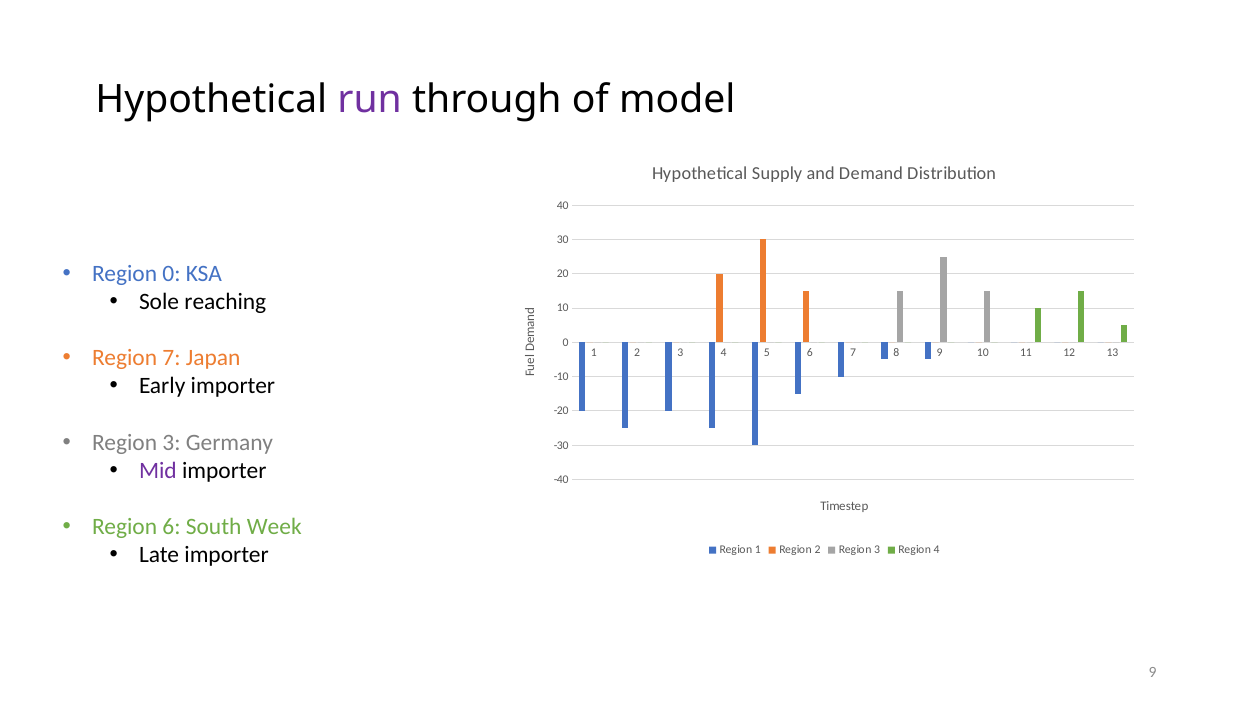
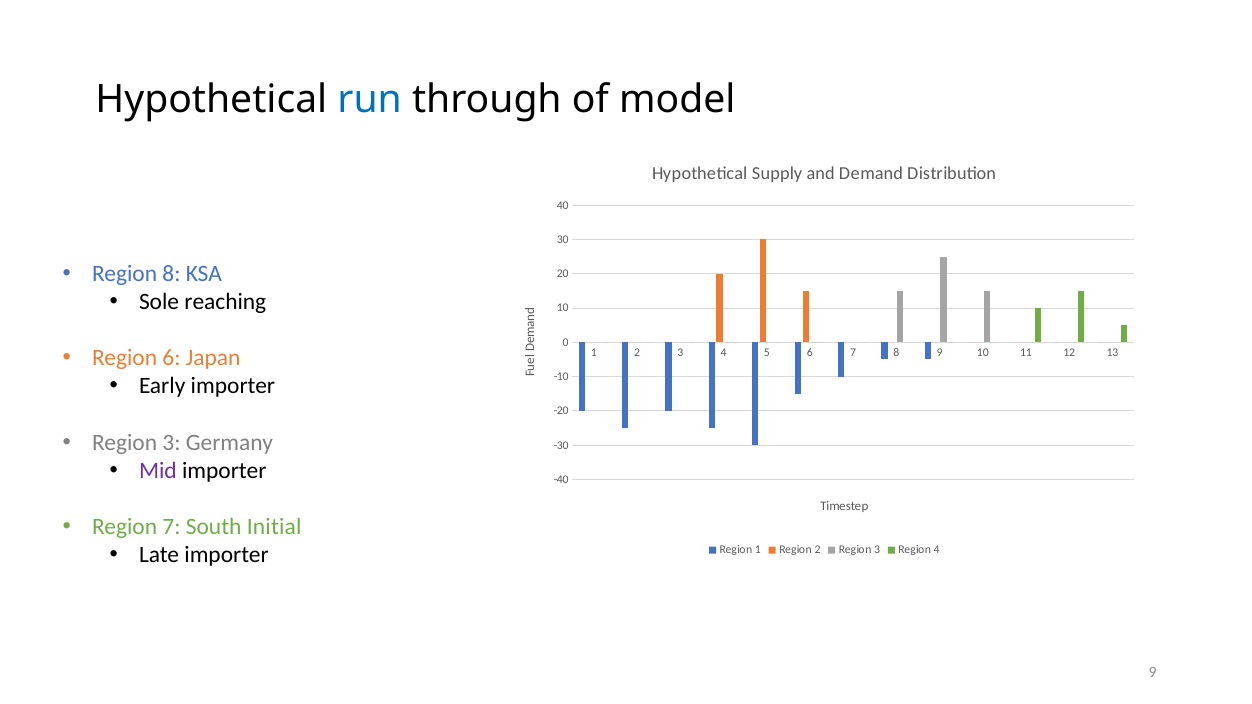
run colour: purple -> blue (370, 100)
Region 0: 0 -> 8 (171, 274)
Region 7: 7 -> 6 (171, 358)
Region 6: 6 -> 7 (171, 527)
Week: Week -> Initial (274, 527)
